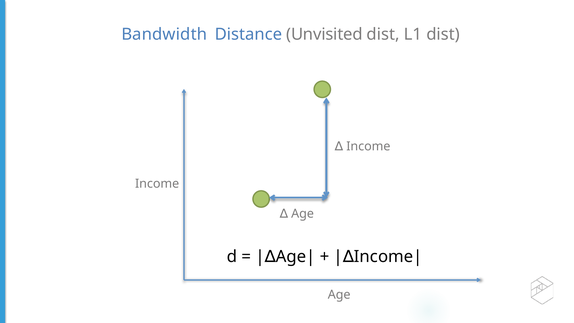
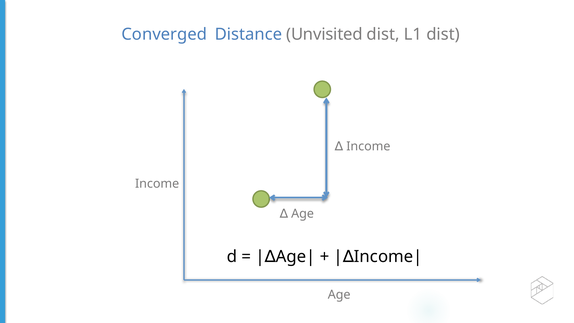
Bandwidth: Bandwidth -> Converged (164, 34)
